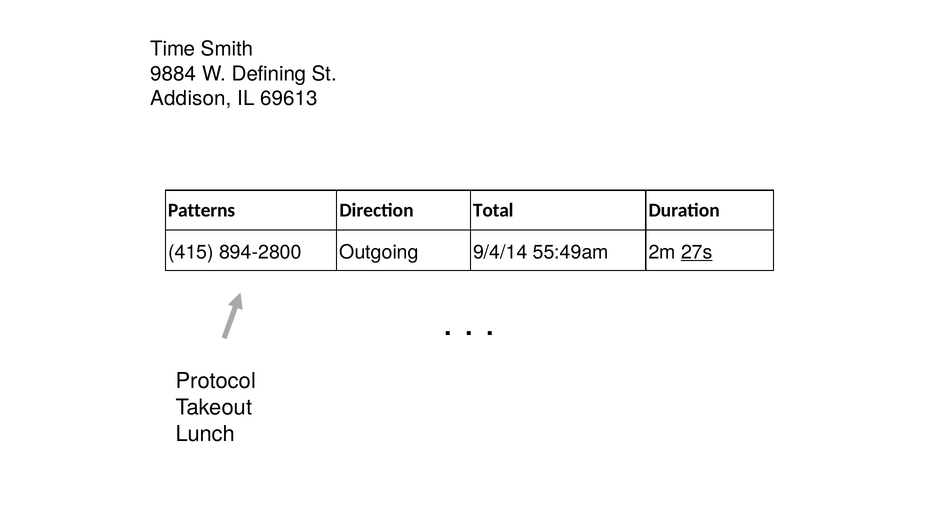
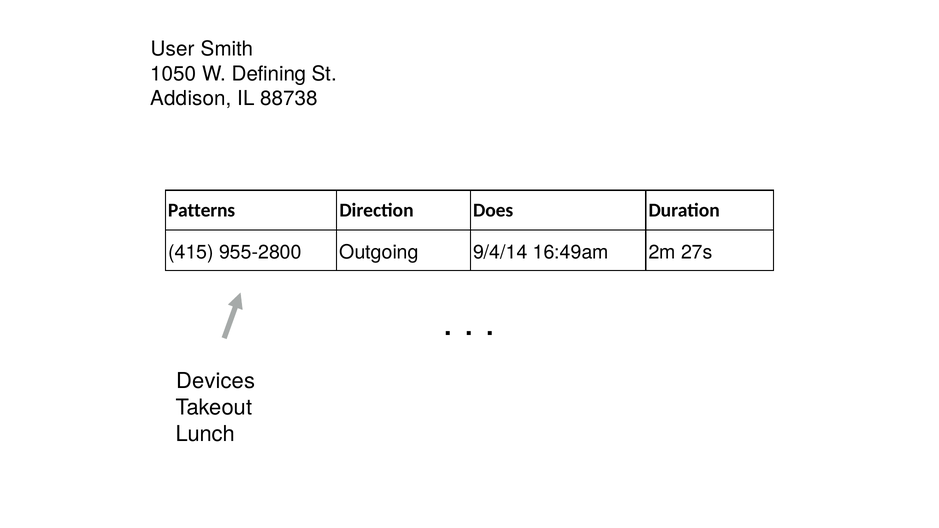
Time: Time -> User (173, 49)
9884: 9884 -> 1050 (173, 74)
69613: 69613 -> 88738 (289, 98)
Total: Total -> Does (493, 210)
894-2800: 894-2800 -> 955-2800 (260, 252)
55:49am: 55:49am -> 16:49am (571, 252)
27s underline: present -> none (697, 252)
Protocol: Protocol -> Devices (216, 381)
